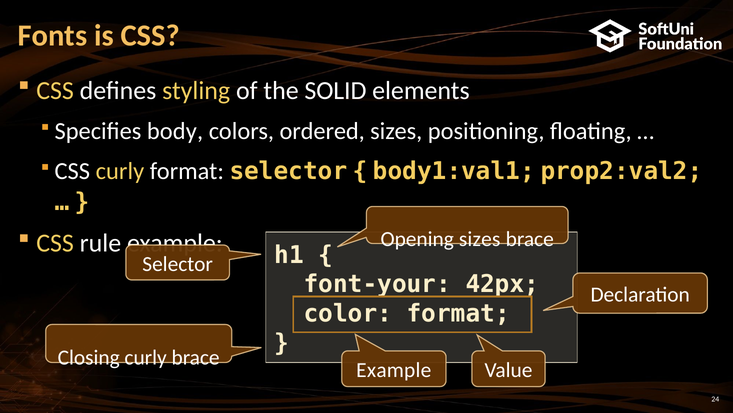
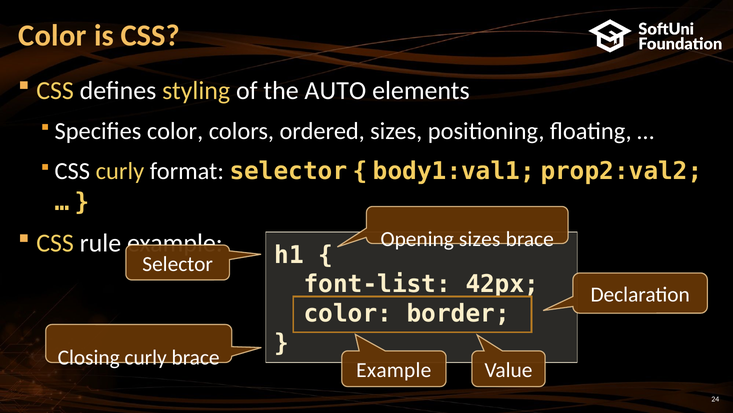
Fonts: Fonts -> Color (52, 36)
SOLID: SOLID -> AUTO (335, 90)
Specifies body: body -> color (175, 131)
font-your: font-your -> font-list (377, 284)
color format: format -> border (458, 313)
